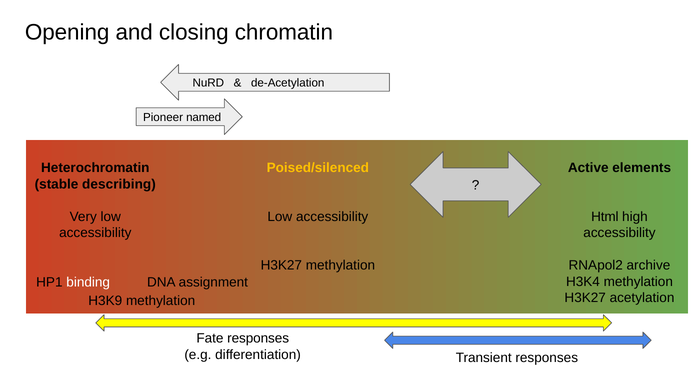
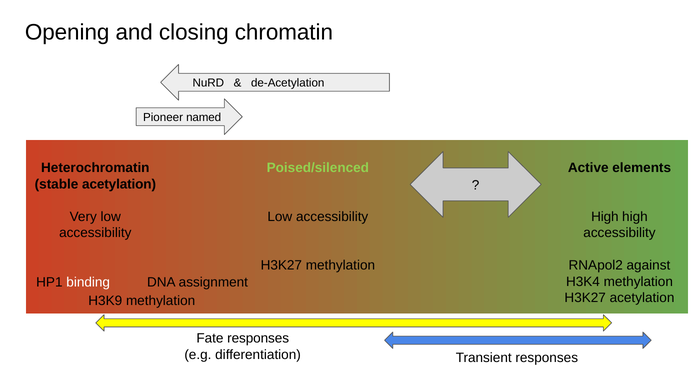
Poised/silenced colour: yellow -> light green (318, 168)
stable describing: describing -> acetylation (119, 184)
Html: Html -> High (605, 217)
archive: archive -> against (648, 266)
